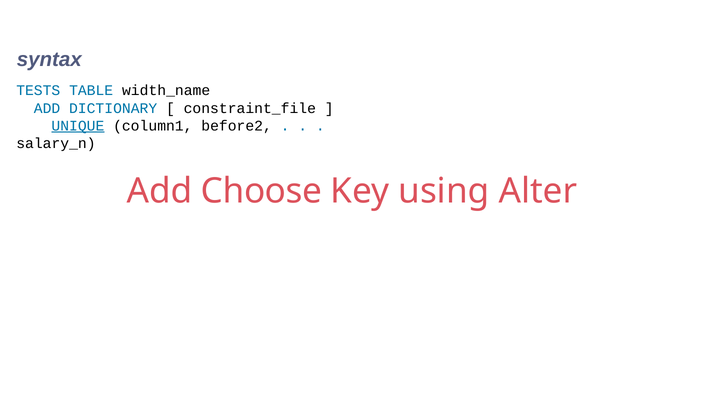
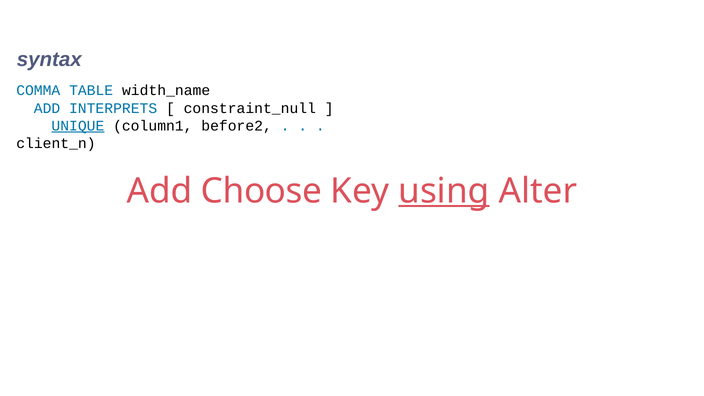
TESTS: TESTS -> COMMA (38, 91)
DICTIONARY: DICTIONARY -> INTERPRETS (113, 108)
constraint_file: constraint_file -> constraint_null (250, 108)
salary_n: salary_n -> client_n (56, 143)
using underline: none -> present (444, 191)
